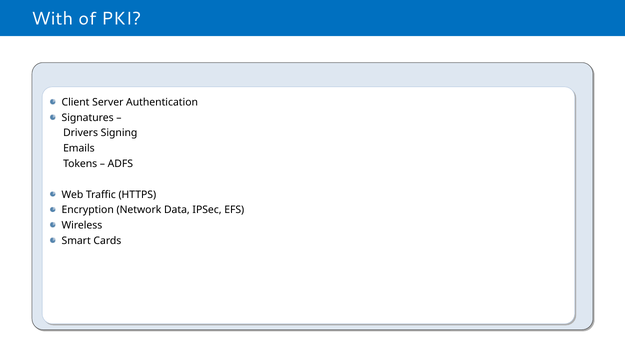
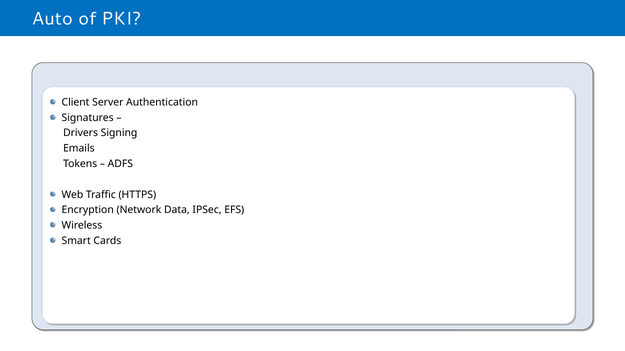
With: With -> Auto (52, 19)
